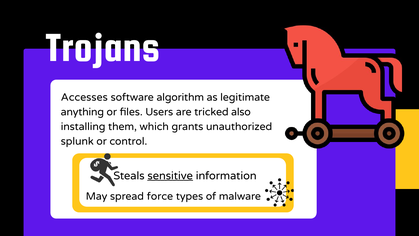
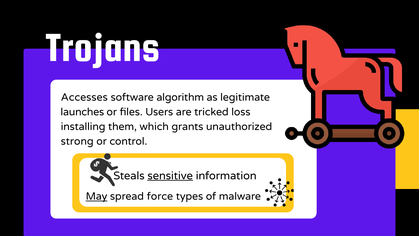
anything: anything -> launches (82, 112)
also: also -> loss (241, 112)
splunk: splunk -> strong (77, 141)
May underline: none -> present (97, 196)
